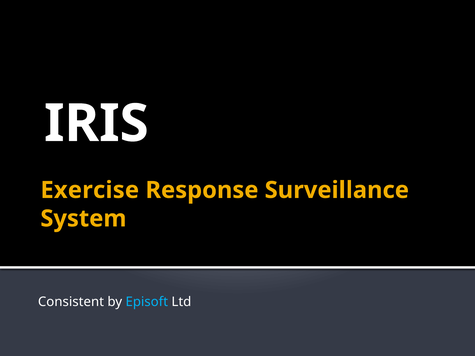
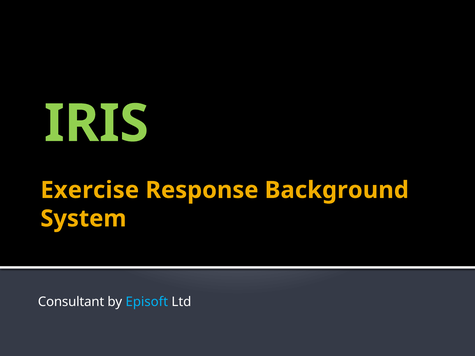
IRIS colour: white -> light green (96, 124)
Surveillance: Surveillance -> Background (337, 190)
Consistent: Consistent -> Consultant (71, 302)
